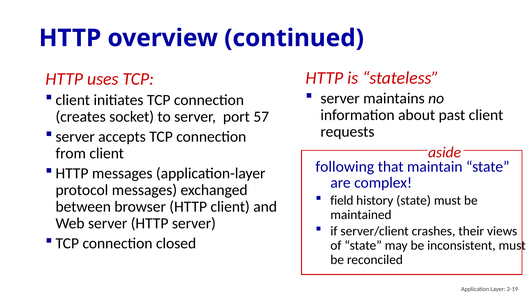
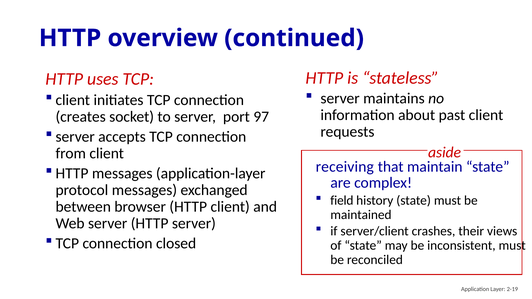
57: 57 -> 97 (261, 117)
following: following -> receiving (345, 167)
